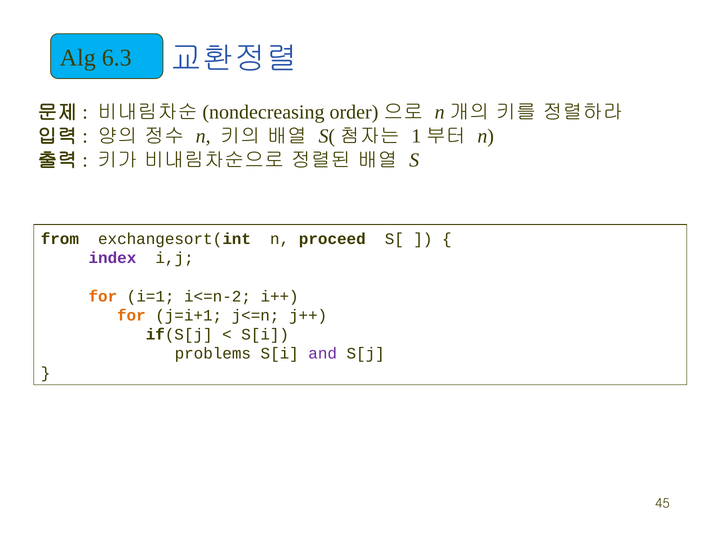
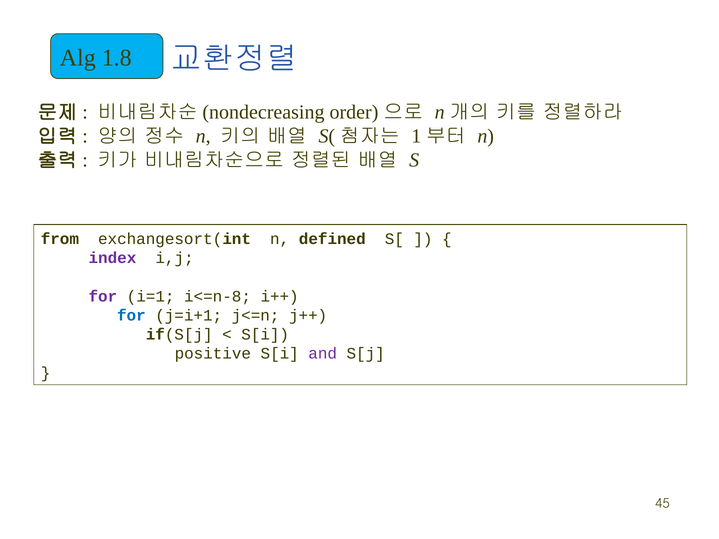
6.3: 6.3 -> 1.8 (117, 58)
proceed: proceed -> defined (332, 239)
for colour: orange -> purple (103, 296)
i<=n-2: i<=n-2 -> i<=n-8 (217, 296)
for colour: orange -> blue (131, 316)
problems: problems -> positive (213, 354)
